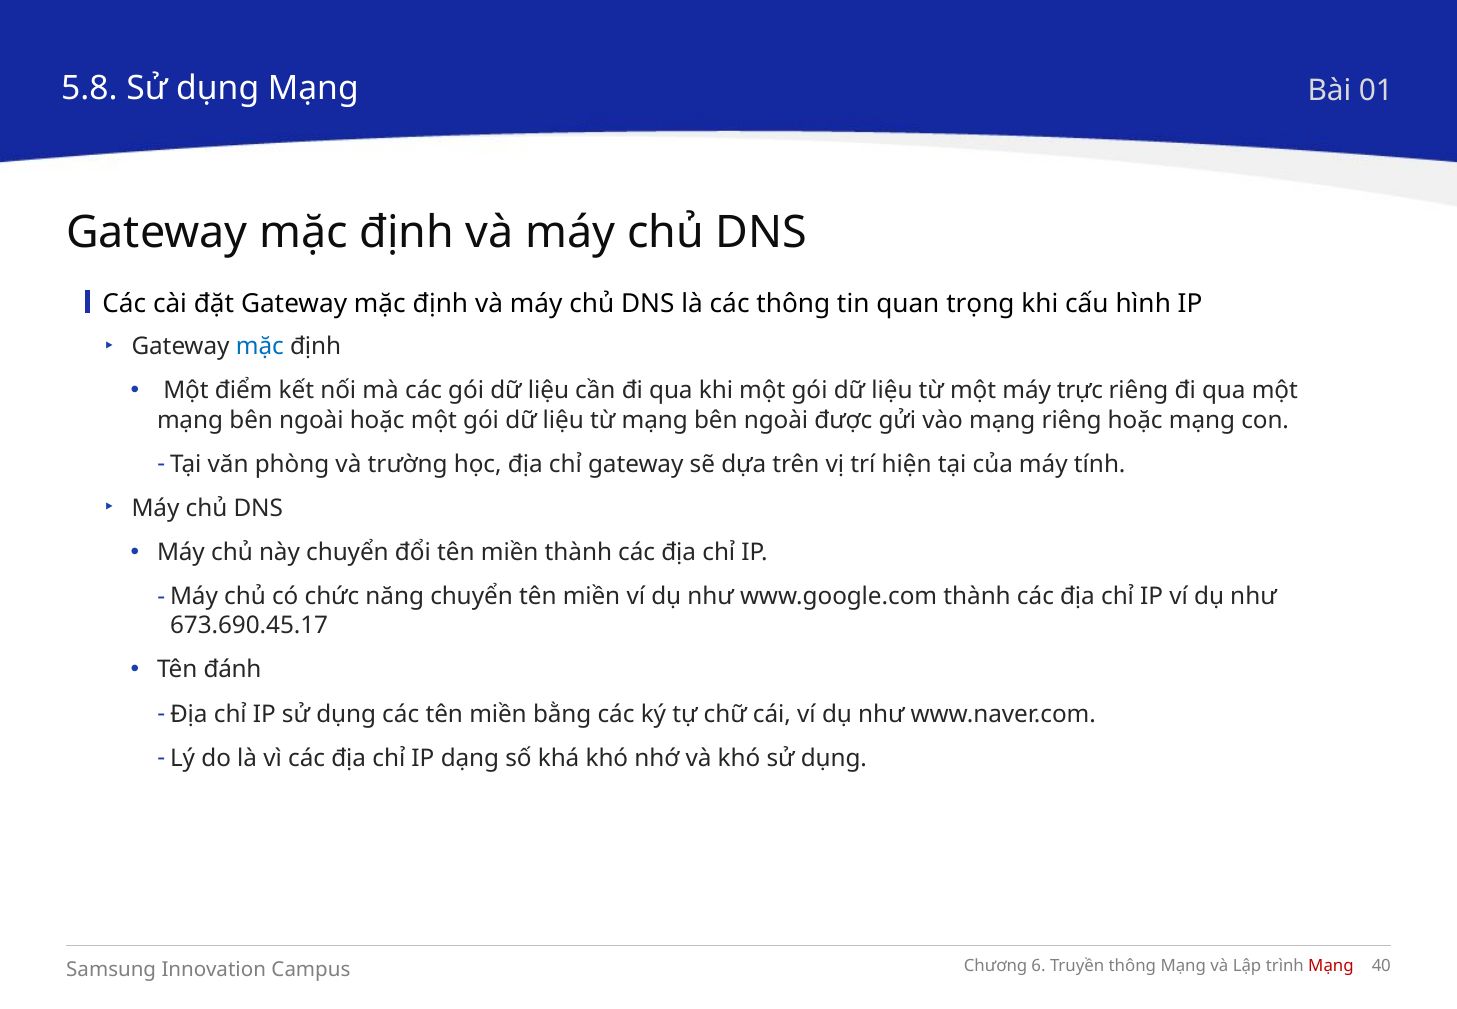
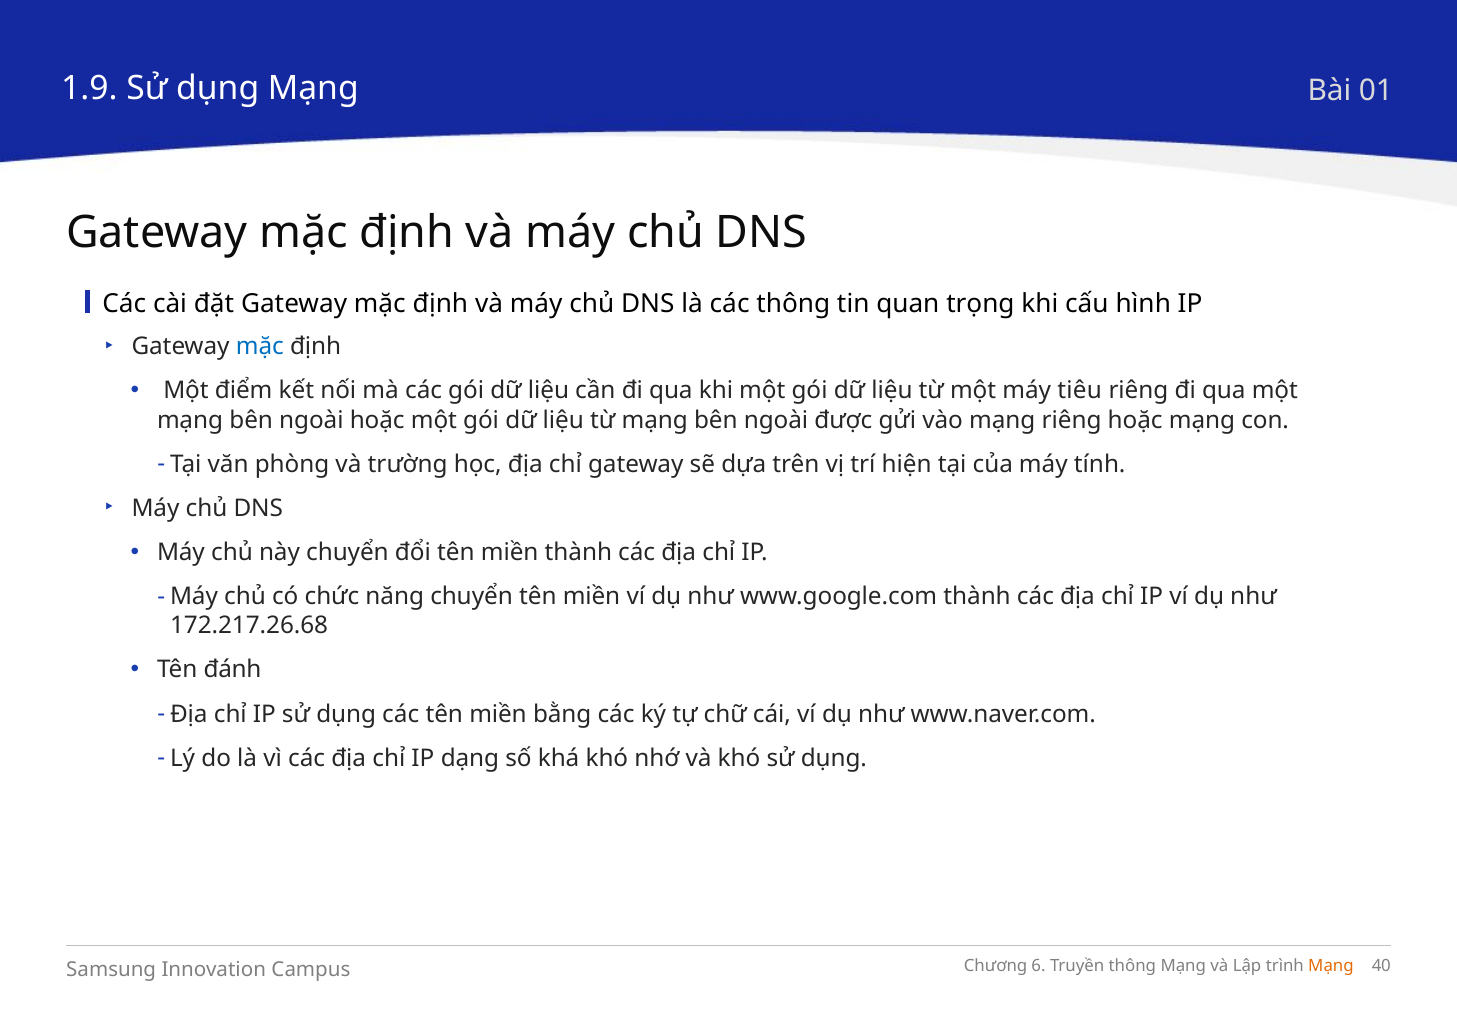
5.8: 5.8 -> 1.9 (89, 88)
trực: trực -> tiêu (1080, 391)
673.690.45.17: 673.690.45.17 -> 172.217.26.68 (249, 626)
Mạng colour: red -> orange (1331, 966)
